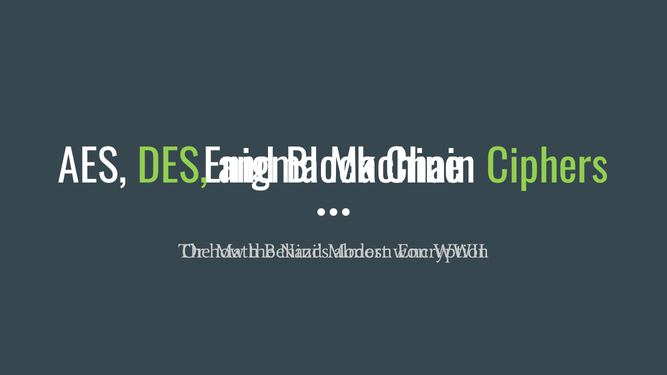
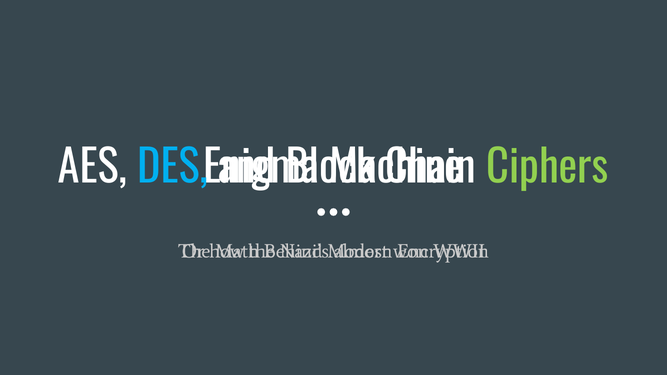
DES colour: light green -> light blue (173, 168)
